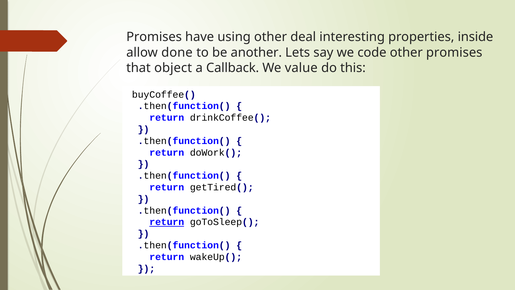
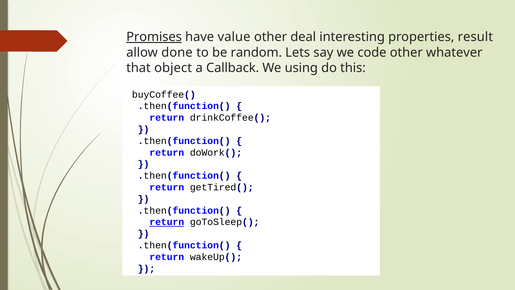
Promises underline: none -> present (154, 37)
using: using -> value (234, 37)
inside: inside -> result (475, 37)
another: another -> random (256, 52)
other promises: promises -> whatever (454, 52)
value: value -> using (301, 68)
